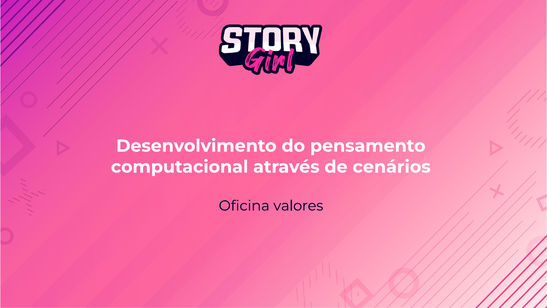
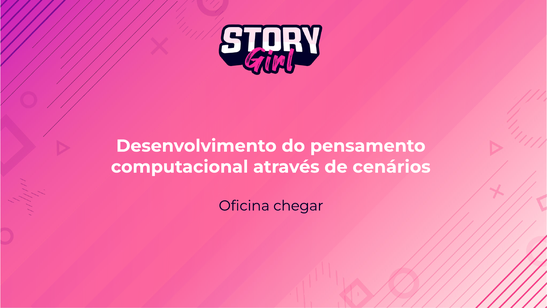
valores: valores -> chegar (298, 206)
